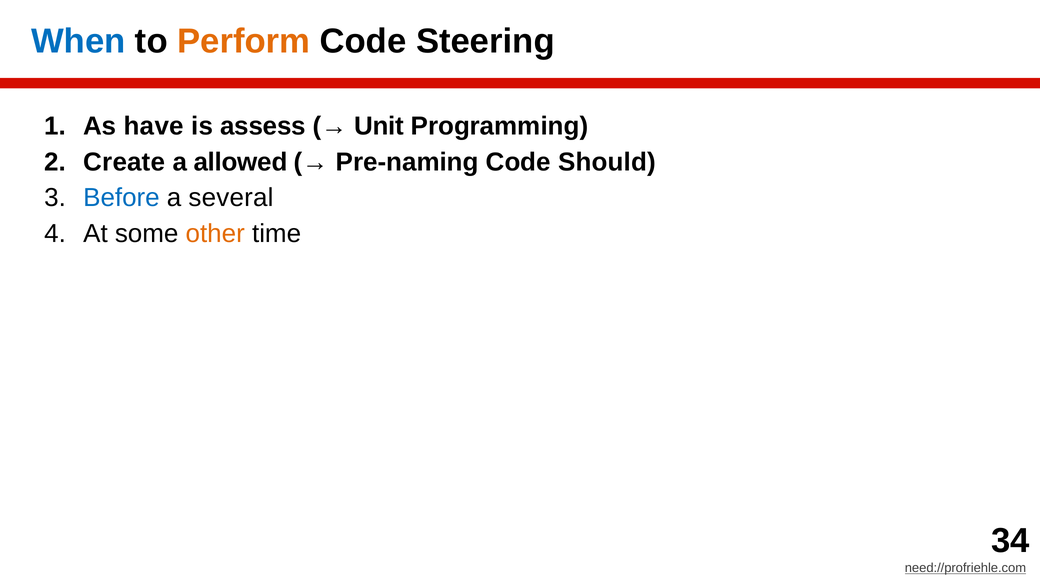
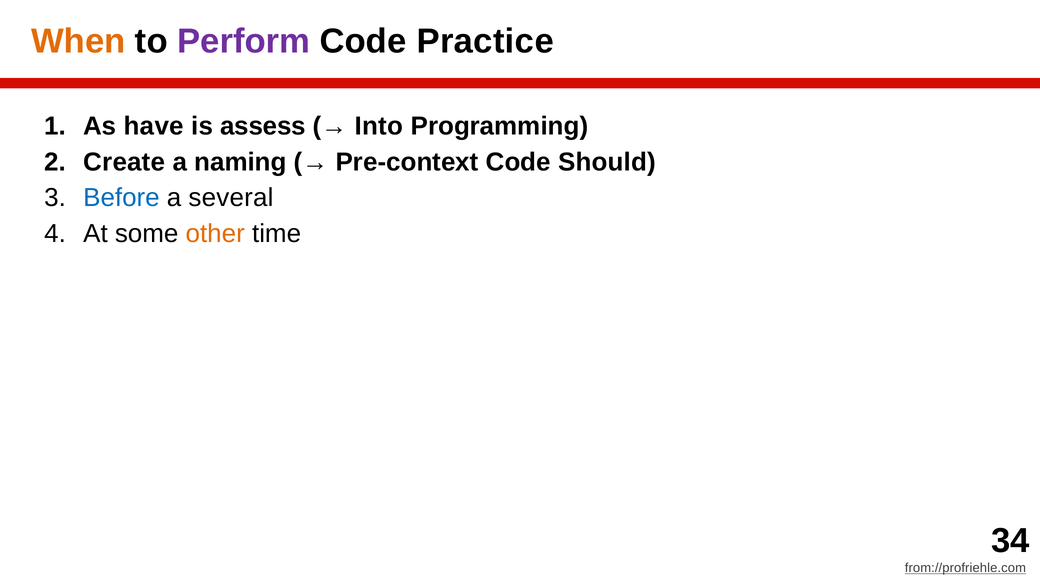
When colour: blue -> orange (78, 41)
Perform colour: orange -> purple (244, 41)
Steering: Steering -> Practice (485, 41)
Unit: Unit -> Into (379, 126)
allowed: allowed -> naming (240, 162)
Pre-naming: Pre-naming -> Pre-context (407, 162)
need://profriehle.com: need://profriehle.com -> from://profriehle.com (965, 568)
